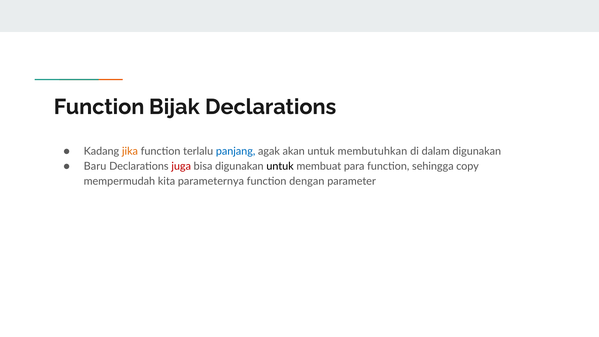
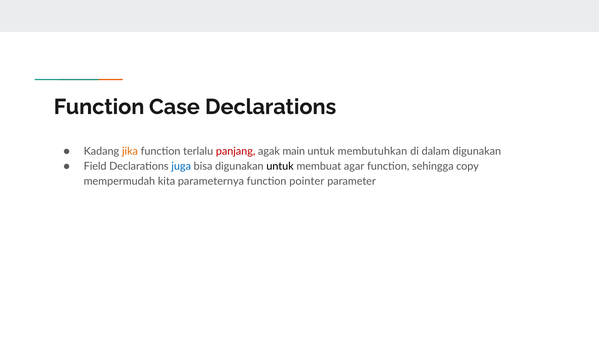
Bijak: Bijak -> Case (174, 107)
panjang colour: blue -> red (236, 151)
akan: akan -> main (294, 151)
Baru: Baru -> Field (95, 166)
juga colour: red -> blue (181, 166)
para: para -> agar (354, 166)
dengan: dengan -> pointer (307, 181)
